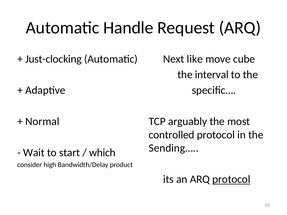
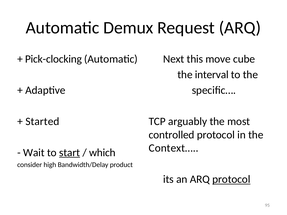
Handle: Handle -> Demux (128, 28)
Just-clocking: Just-clocking -> Pick-clocking (53, 59)
like: like -> this (195, 59)
Normal: Normal -> Started (42, 122)
Sending…: Sending… -> Context… (174, 148)
start underline: none -> present (70, 153)
